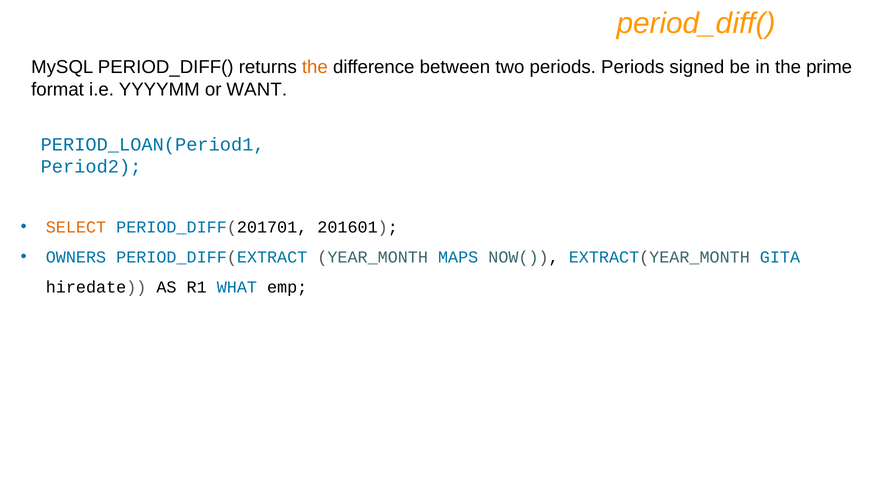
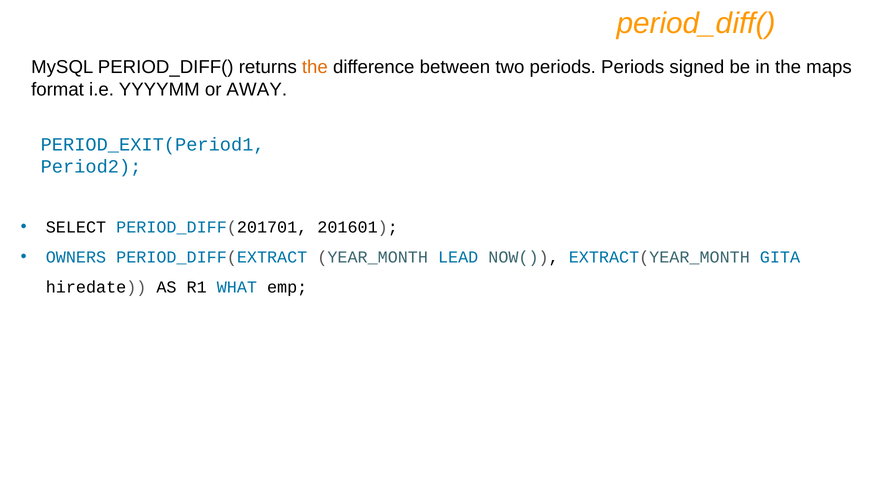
prime: prime -> maps (829, 67)
WANT: WANT -> AWAY (257, 90)
PERIOD_LOAN(Period1: PERIOD_LOAN(Period1 -> PERIOD_EXIT(Period1 (153, 144)
SELECT colour: orange -> black (76, 227)
MAPS: MAPS -> LEAD (458, 257)
